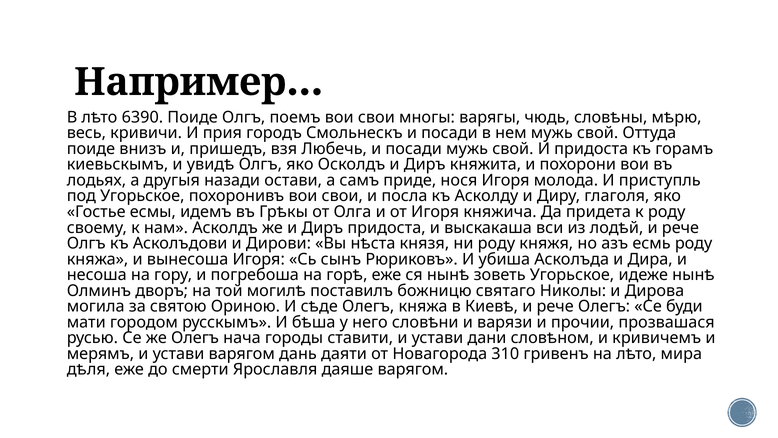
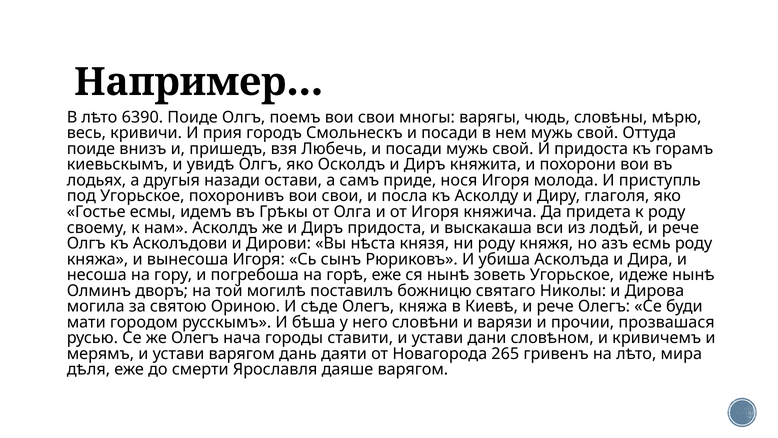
310: 310 -> 265 (505, 354)
